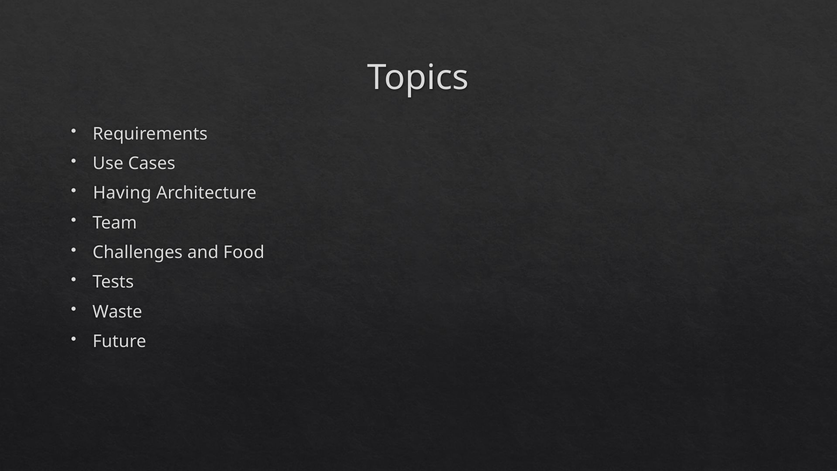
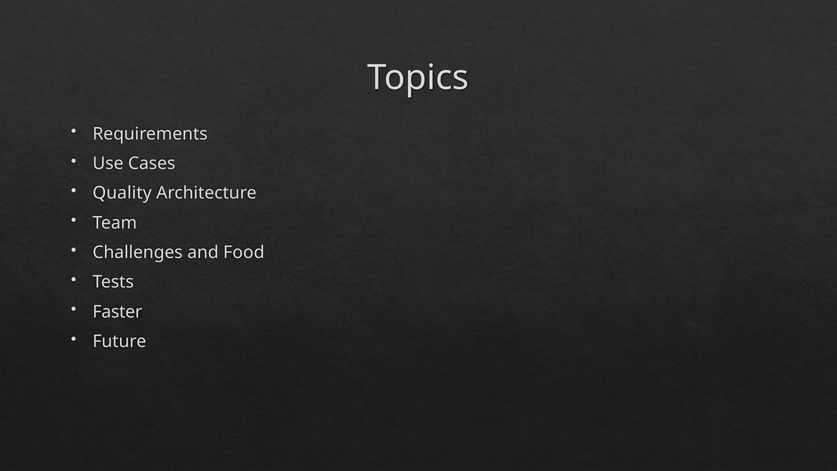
Having: Having -> Quality (122, 193)
Waste: Waste -> Faster (117, 312)
